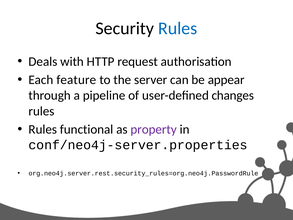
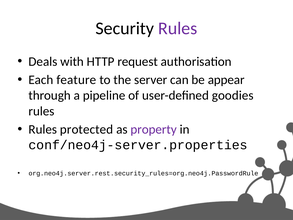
Rules colour: blue -> purple (178, 28)
changes: changes -> goodies (233, 95)
functional: functional -> protected (87, 129)
